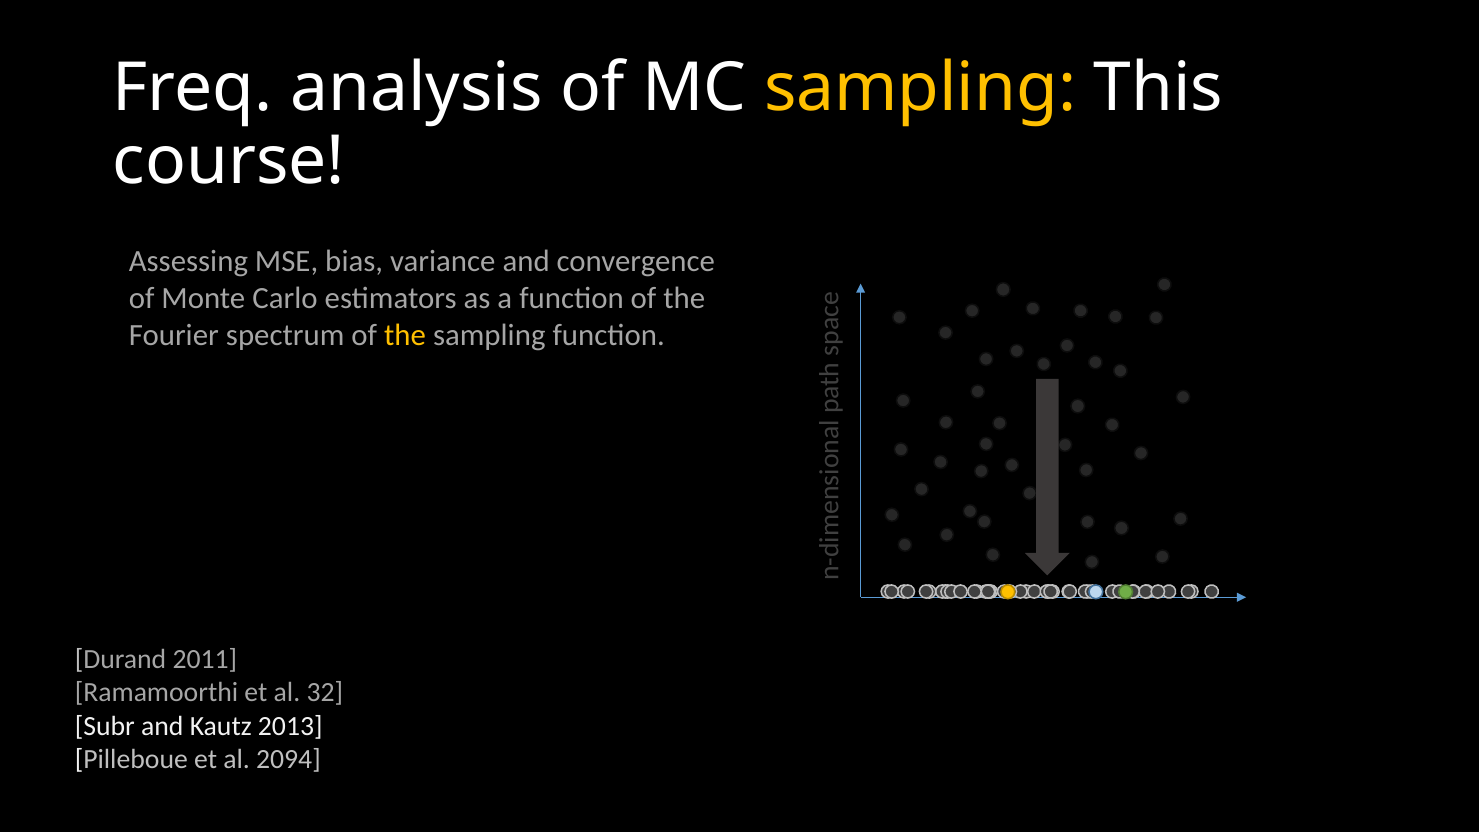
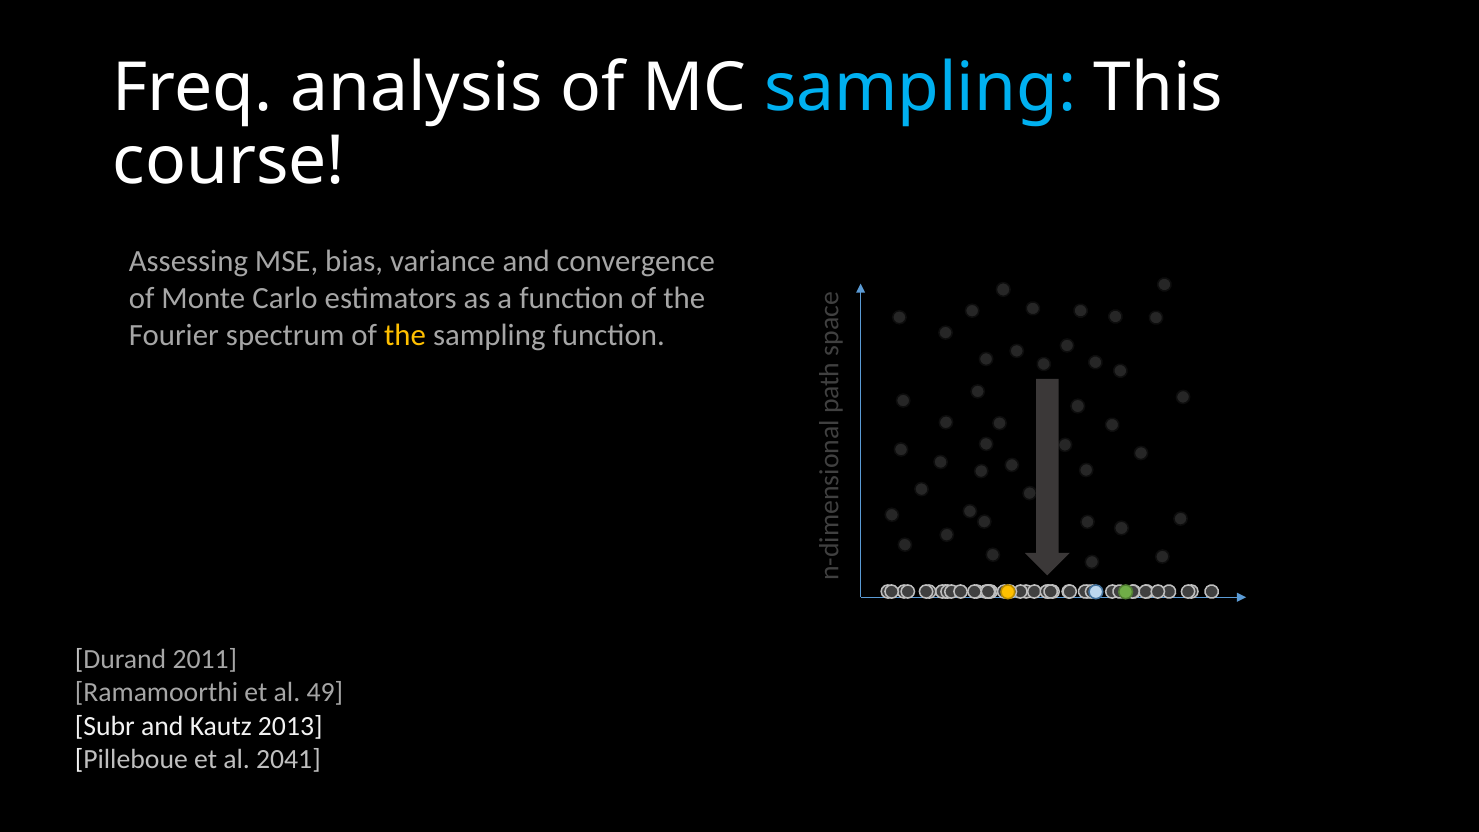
sampling colour: yellow -> light blue (920, 88)
32: 32 -> 49 (325, 693)
2094: 2094 -> 2041 (288, 759)
